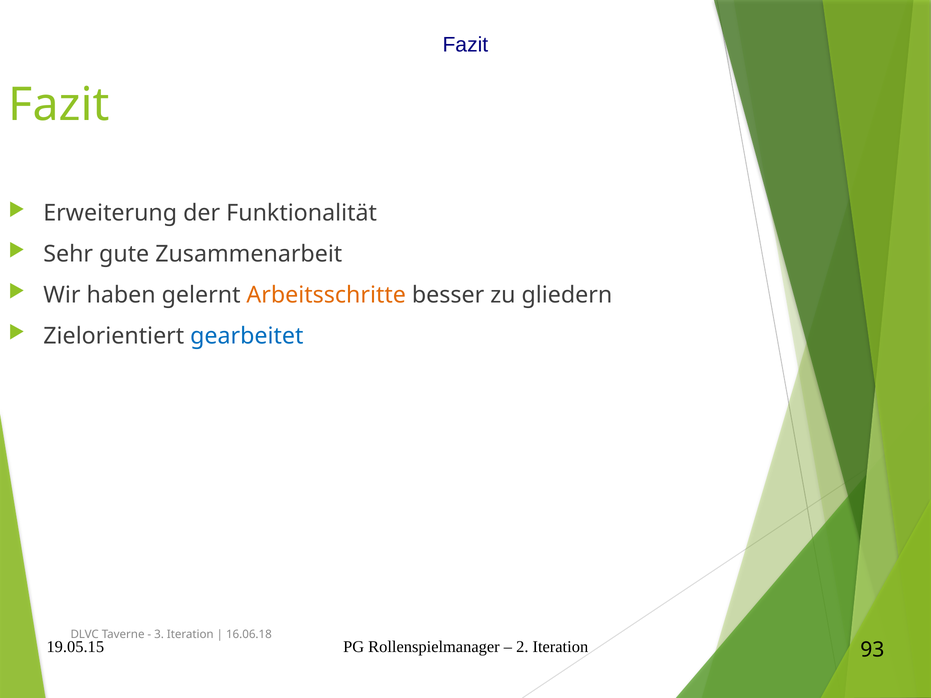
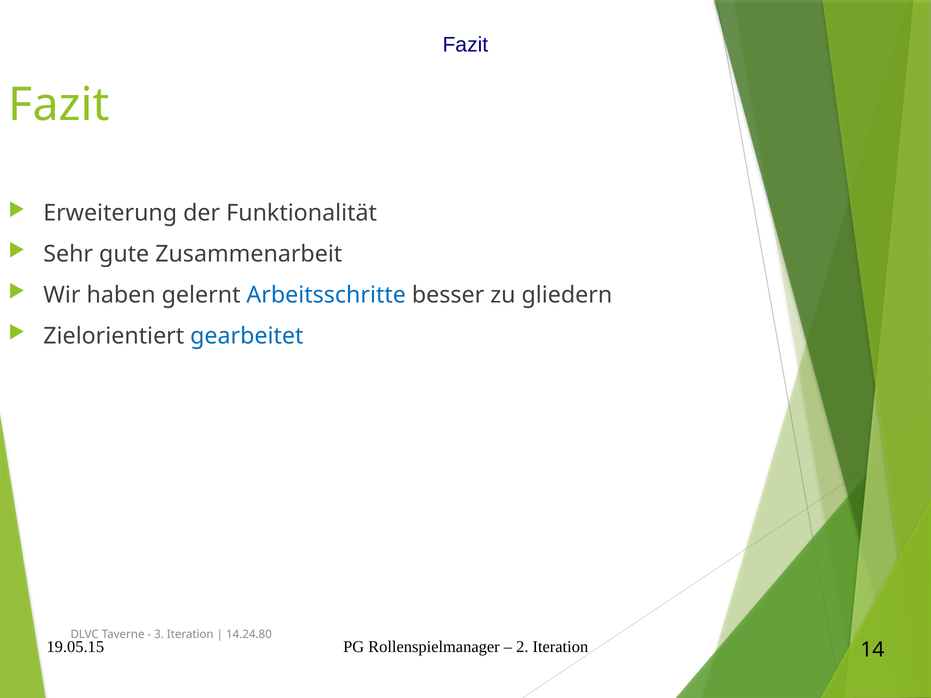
Arbeitsschritte colour: orange -> blue (326, 295)
16.06.18: 16.06.18 -> 14.24.80 (249, 634)
93: 93 -> 14 (872, 650)
